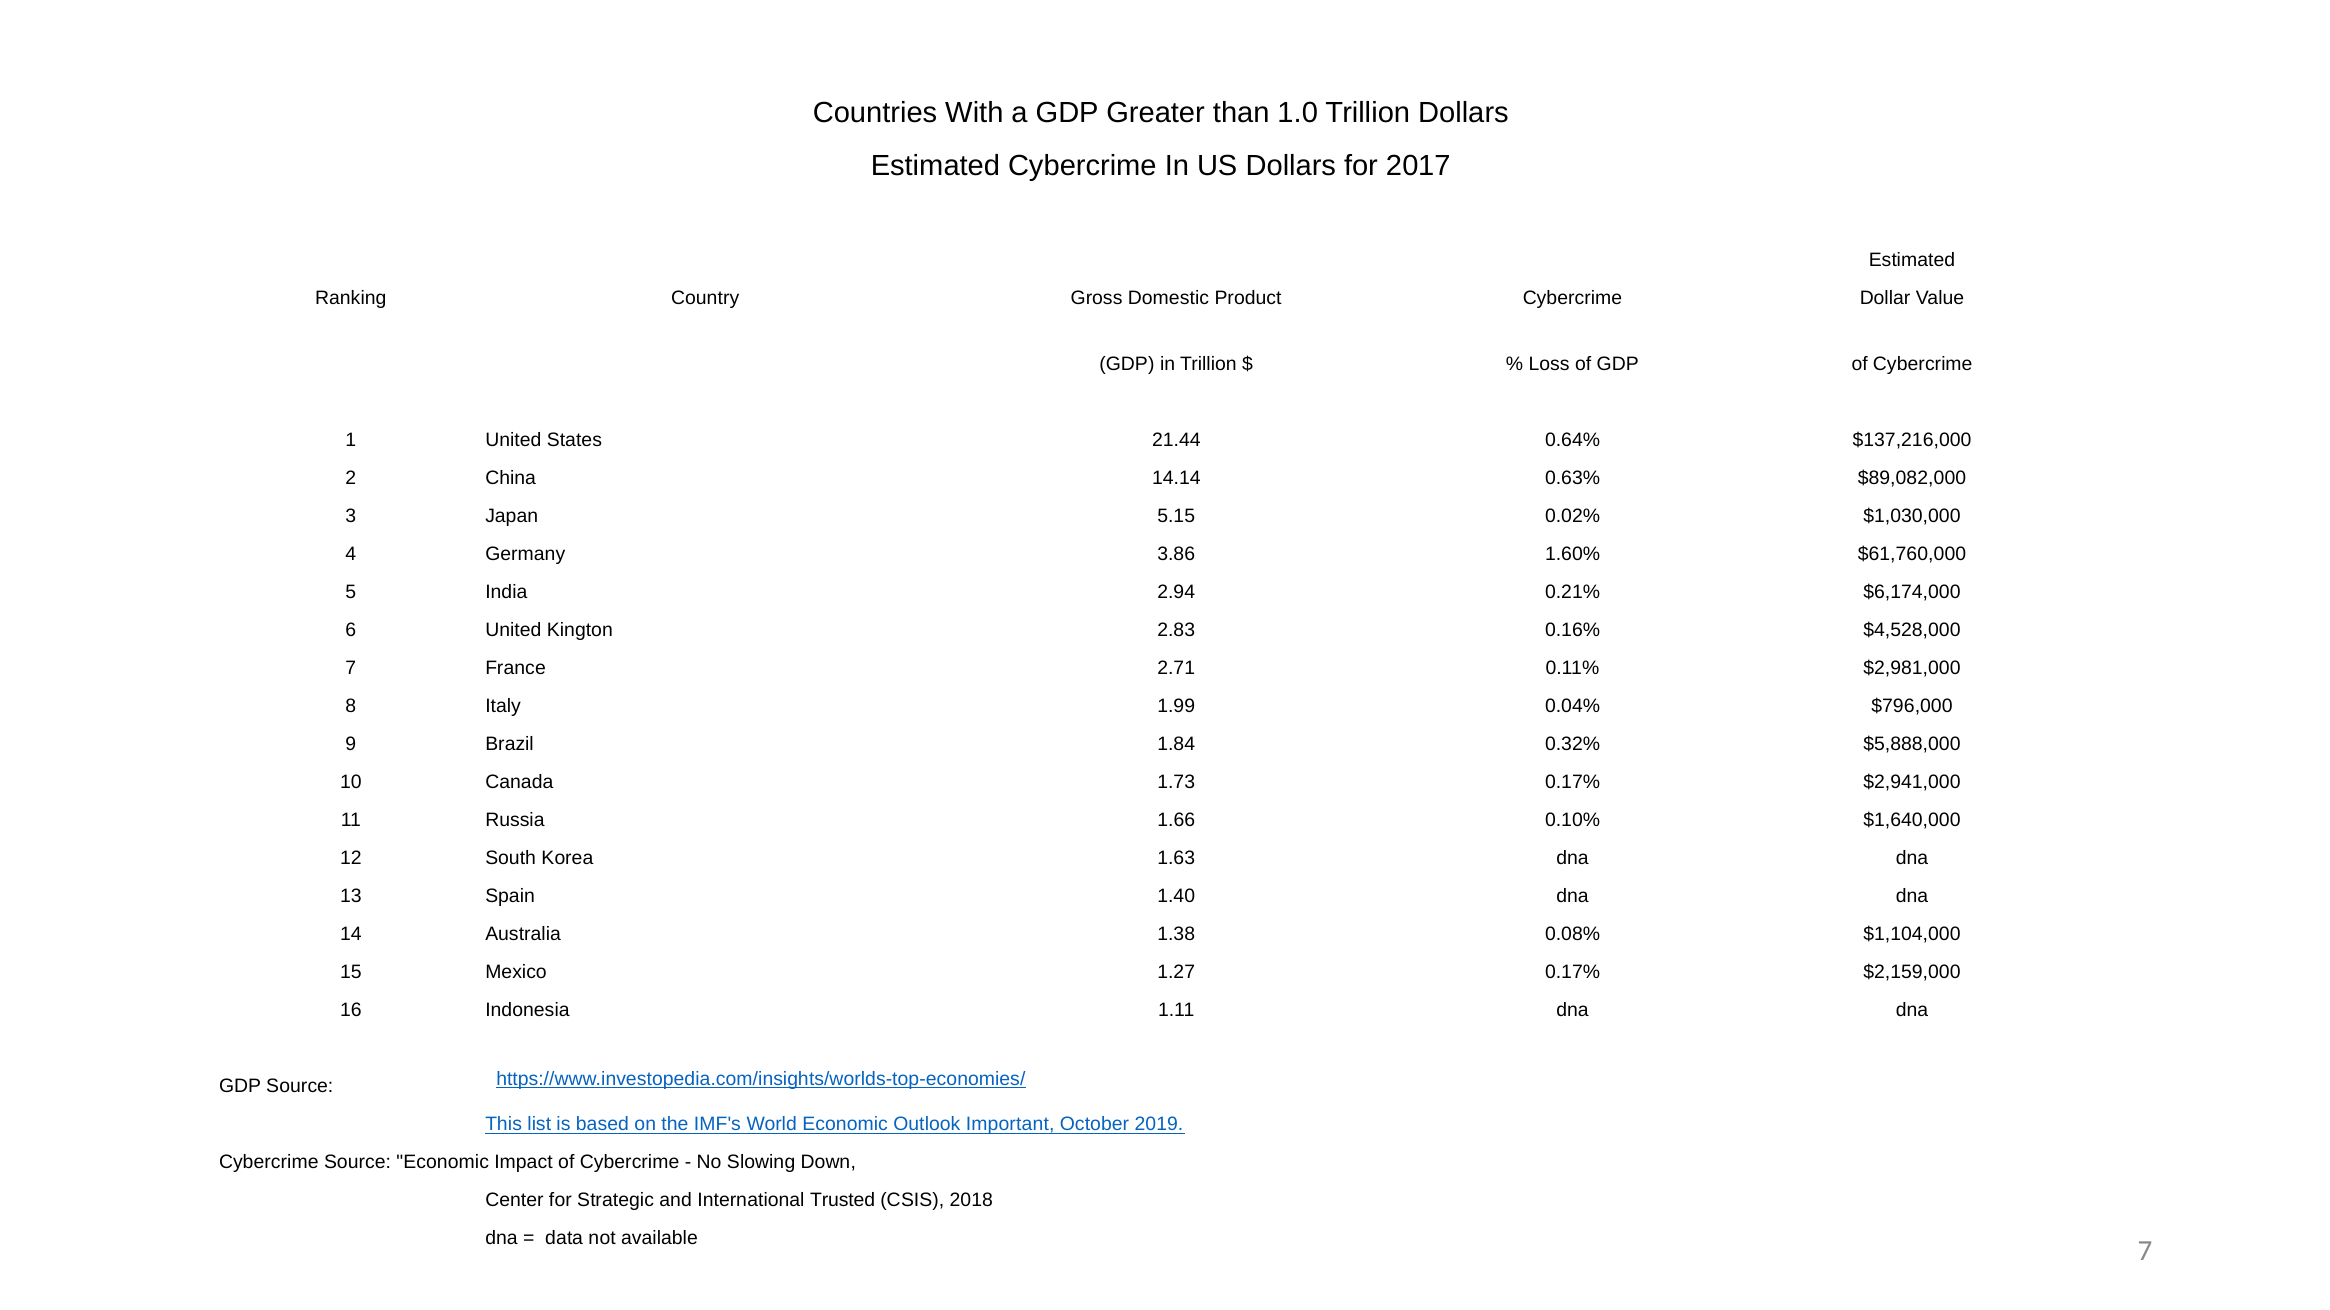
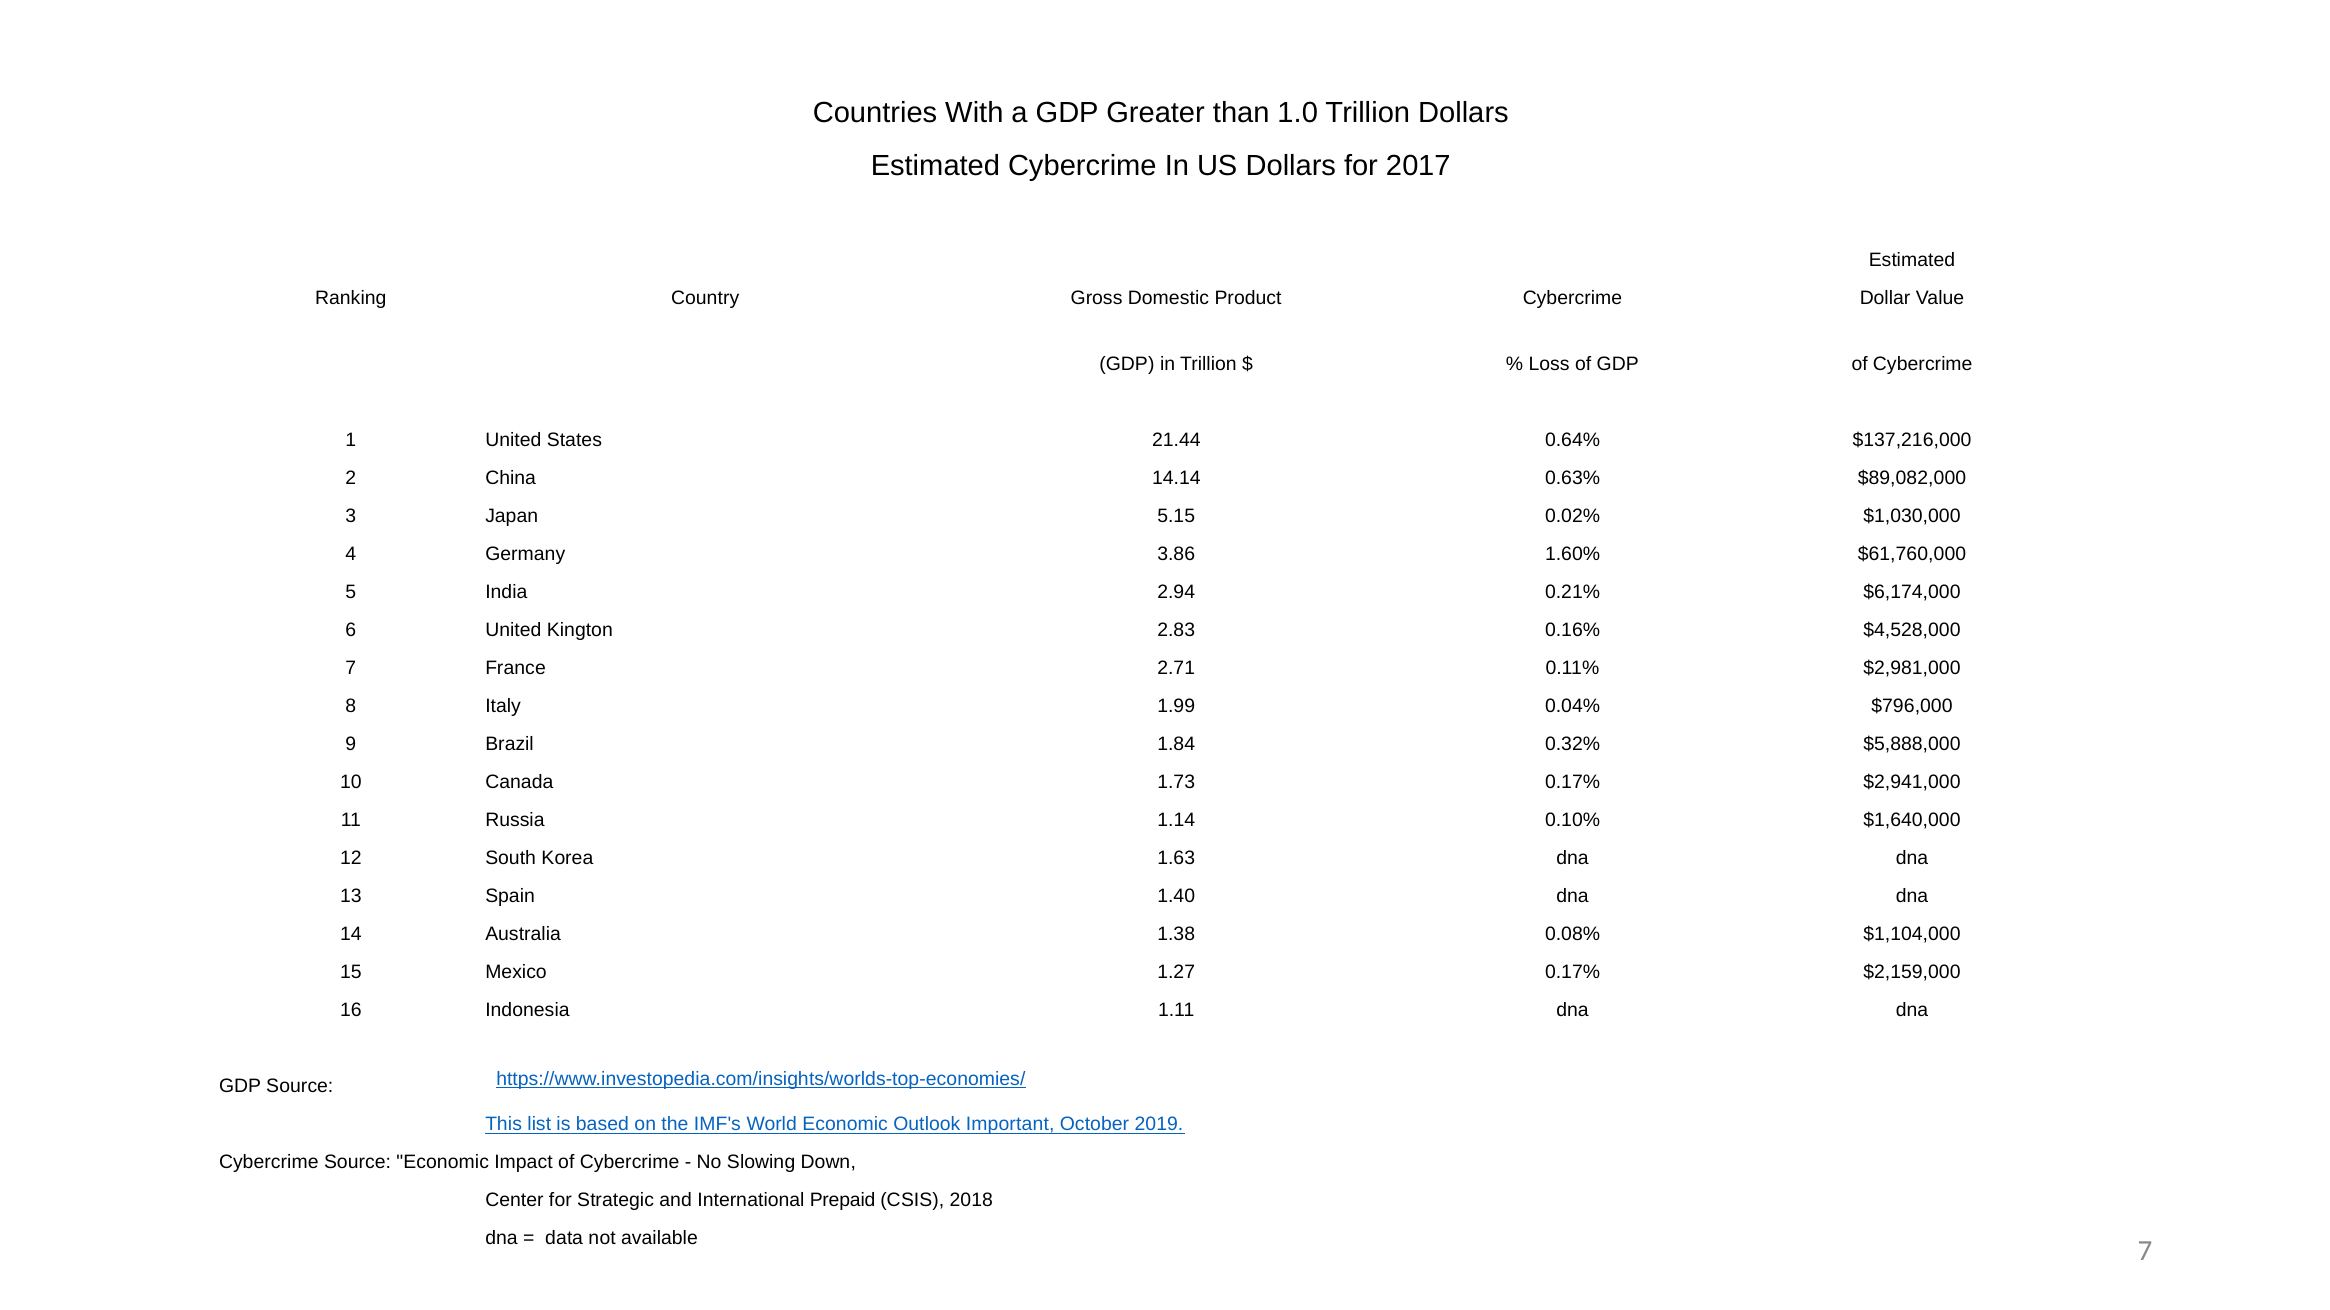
1.66: 1.66 -> 1.14 (1176, 821)
Trusted: Trusted -> Prepaid (843, 1201)
